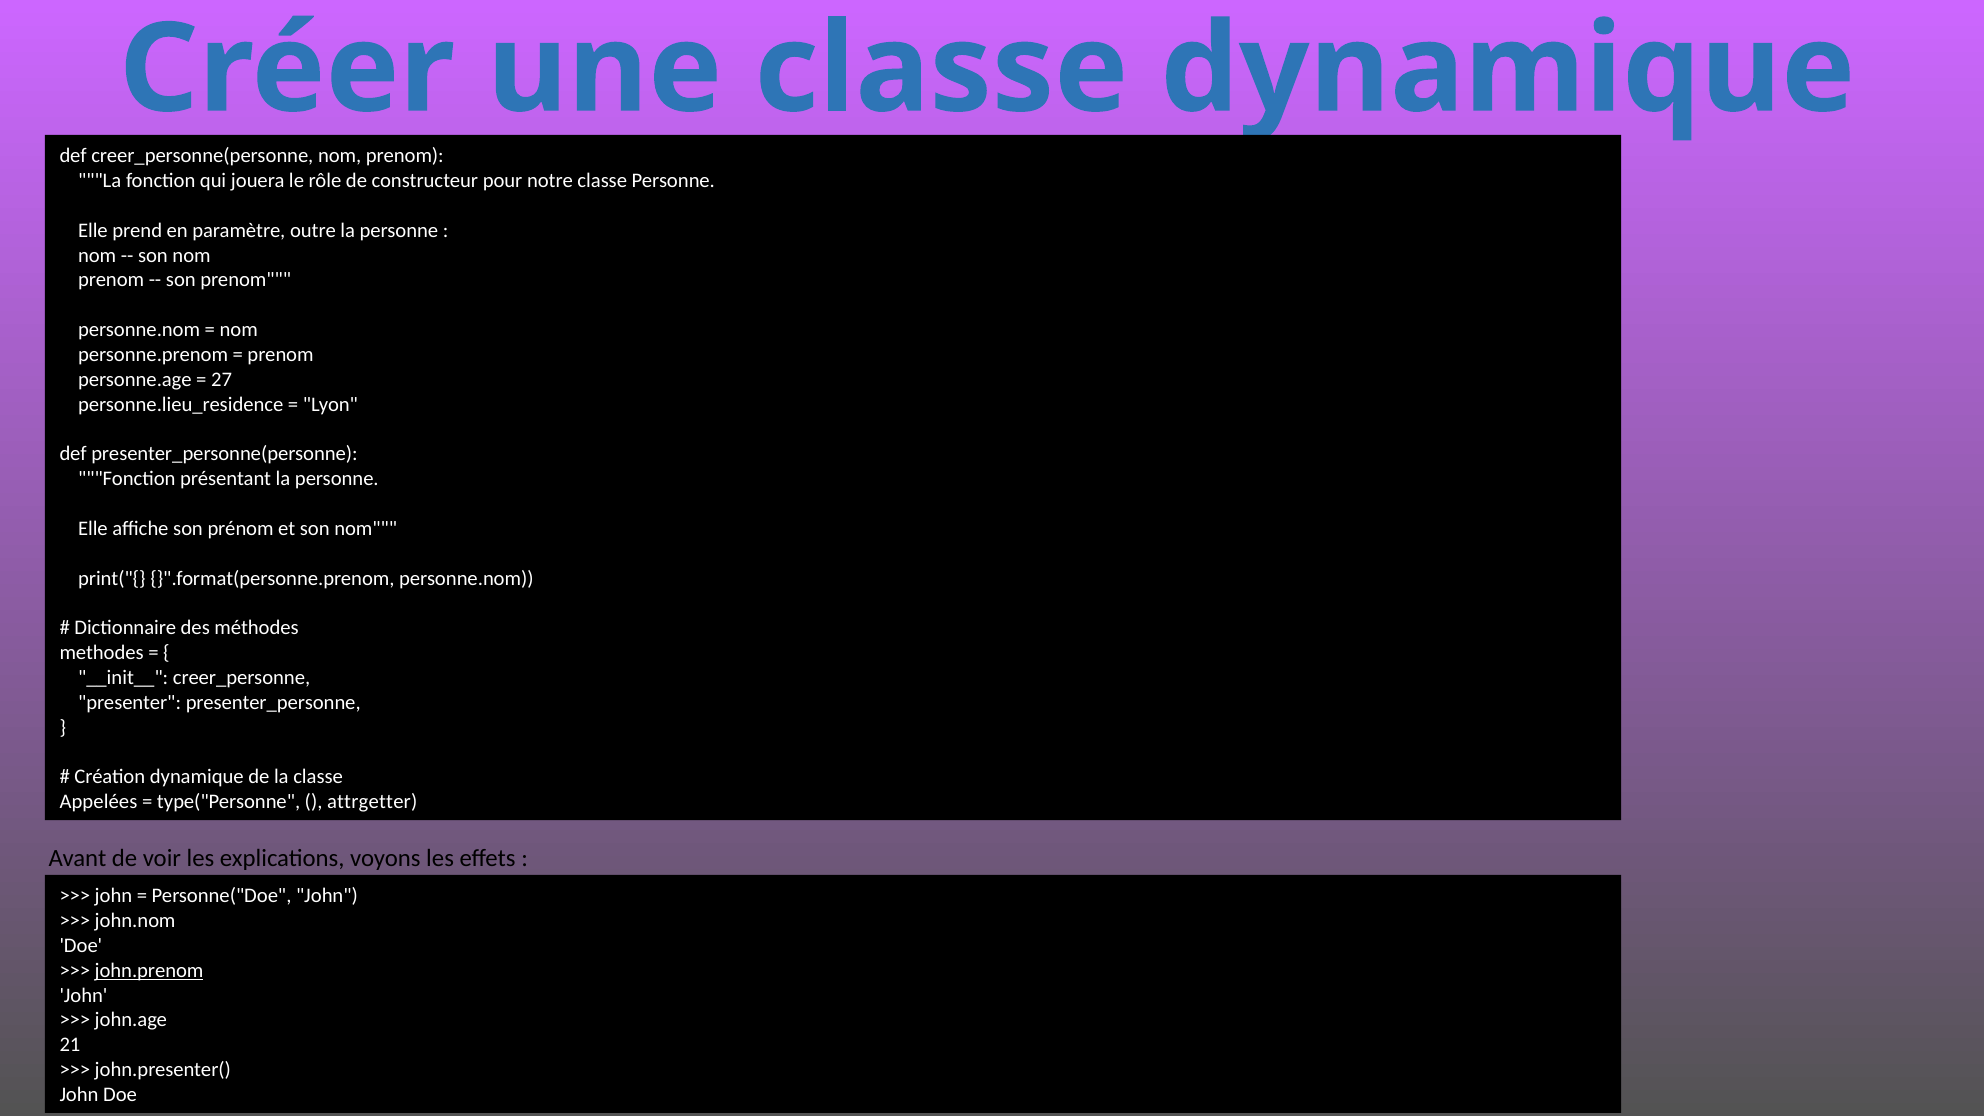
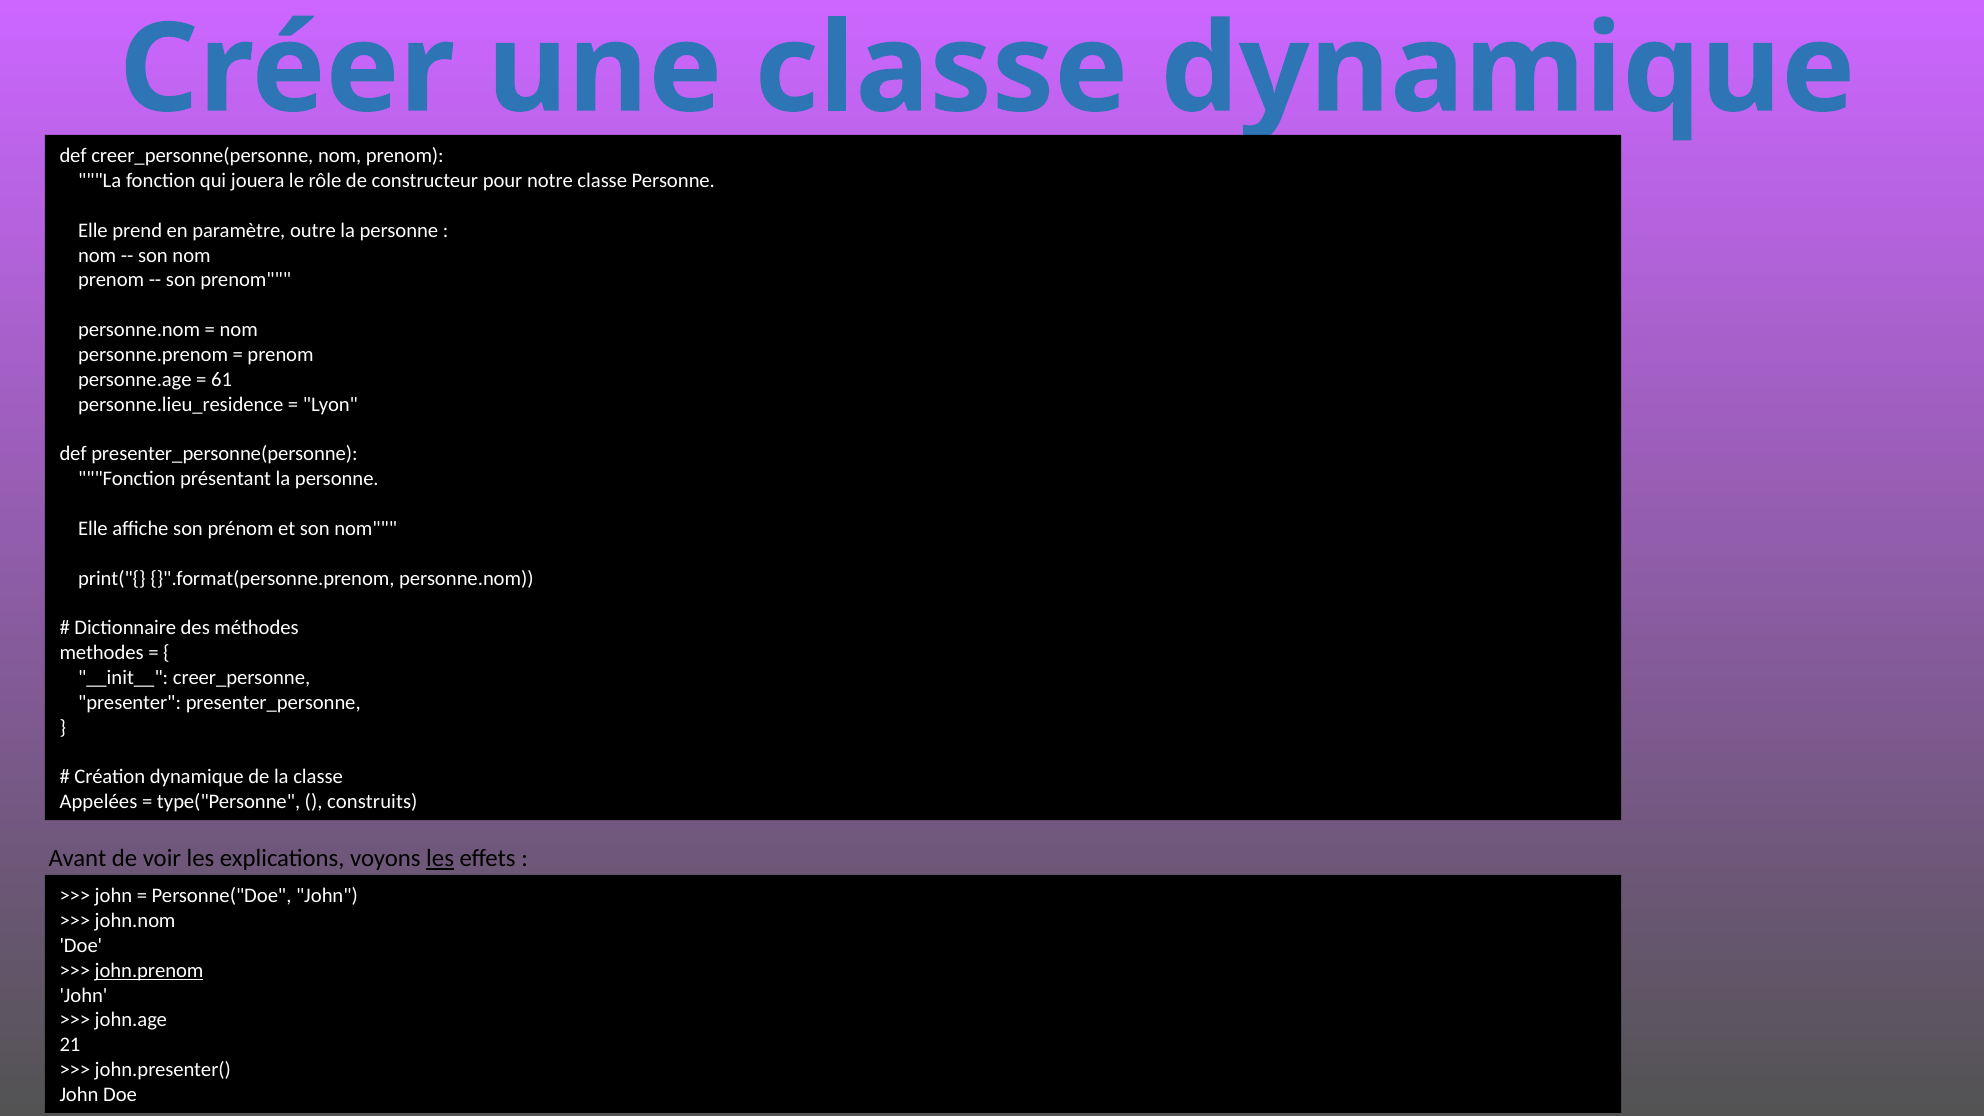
27: 27 -> 61 (222, 380)
attrgetter: attrgetter -> construits (372, 802)
les underline: none -> present (440, 858)
